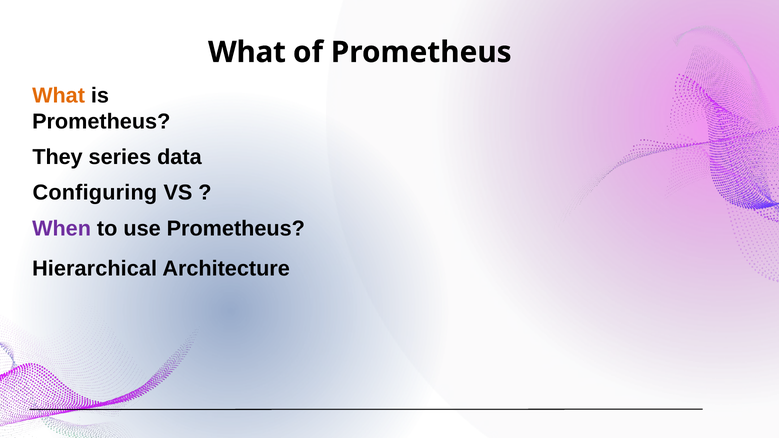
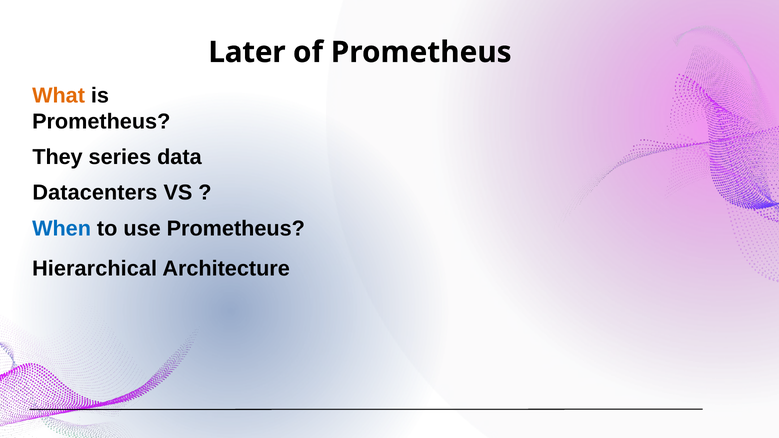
What: What -> Later (247, 52)
Configuring: Configuring -> Datacenters (95, 193)
When colour: purple -> blue (62, 229)
